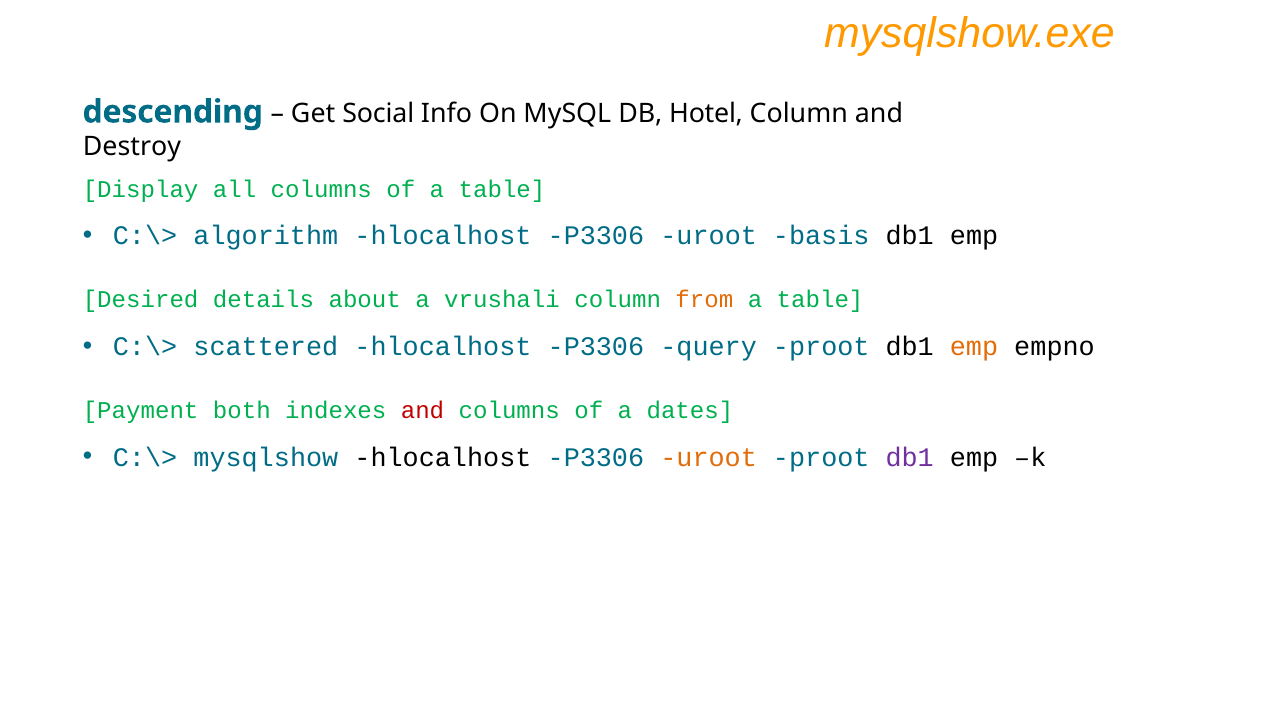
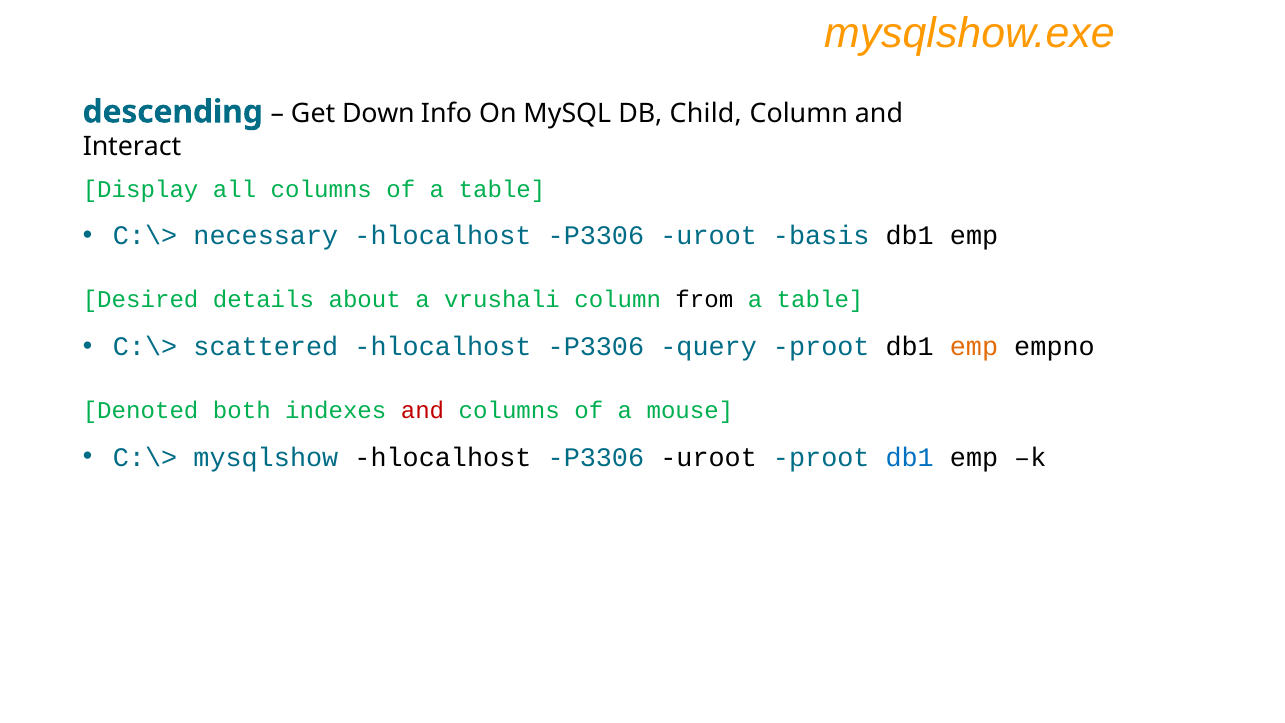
Social: Social -> Down (378, 114)
Hotel: Hotel -> Child (706, 114)
Destroy: Destroy -> Interact (132, 147)
algorithm: algorithm -> necessary (266, 236)
from colour: orange -> black (704, 300)
Payment: Payment -> Denoted (141, 411)
dates: dates -> mouse (690, 411)
uroot colour: orange -> black (709, 458)
db1 colour: purple -> blue (910, 458)
